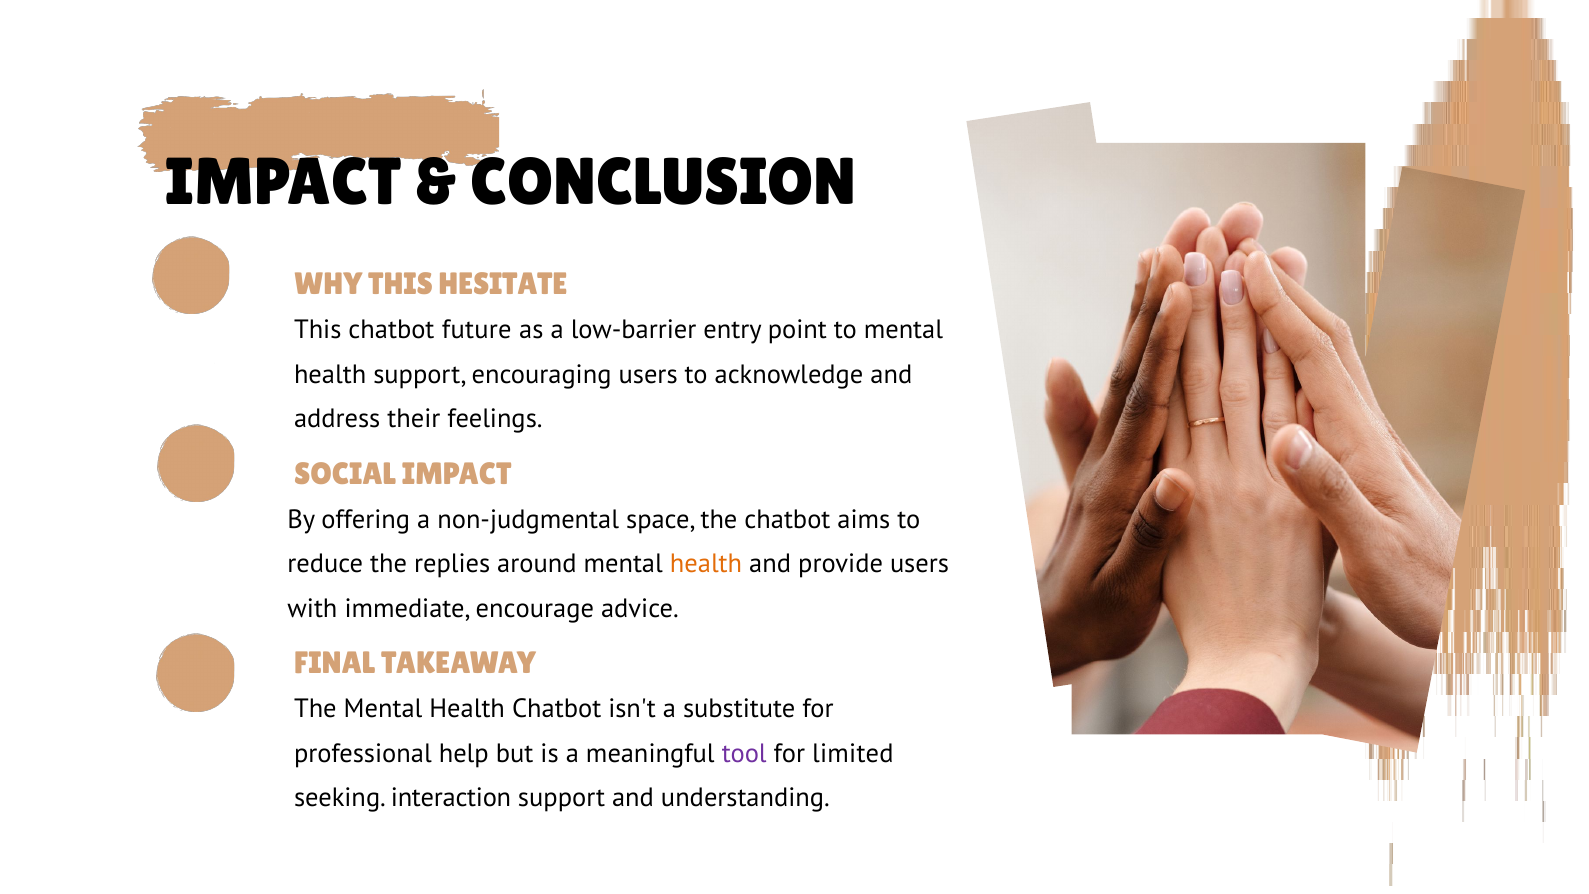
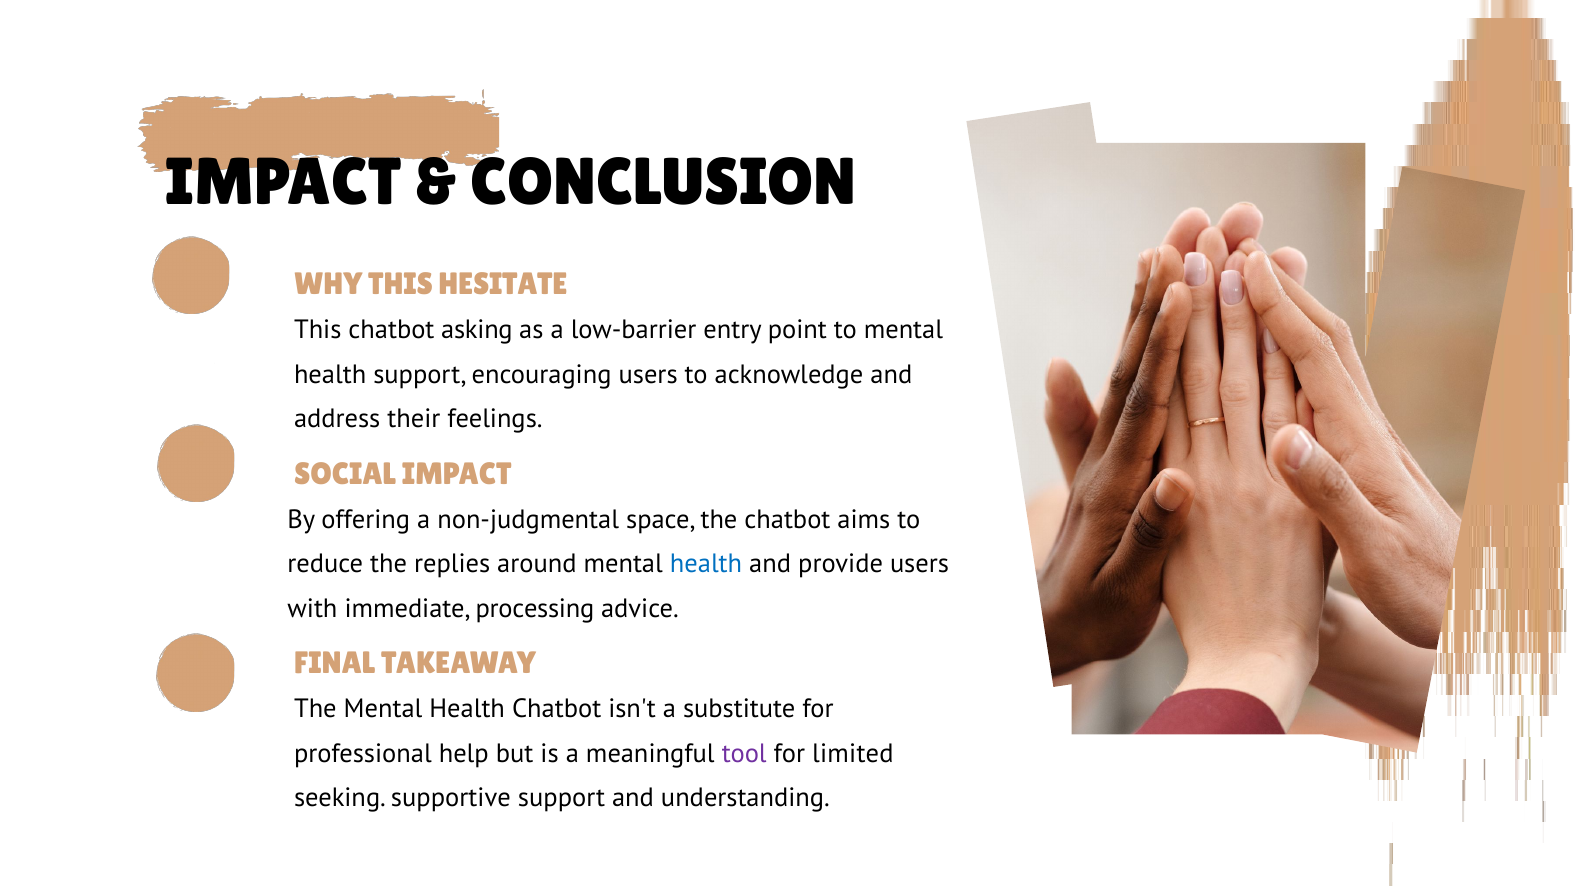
future: future -> asking (477, 330)
health colour: orange -> blue (706, 564)
encourage: encourage -> processing (535, 609)
interaction: interaction -> supportive (451, 798)
